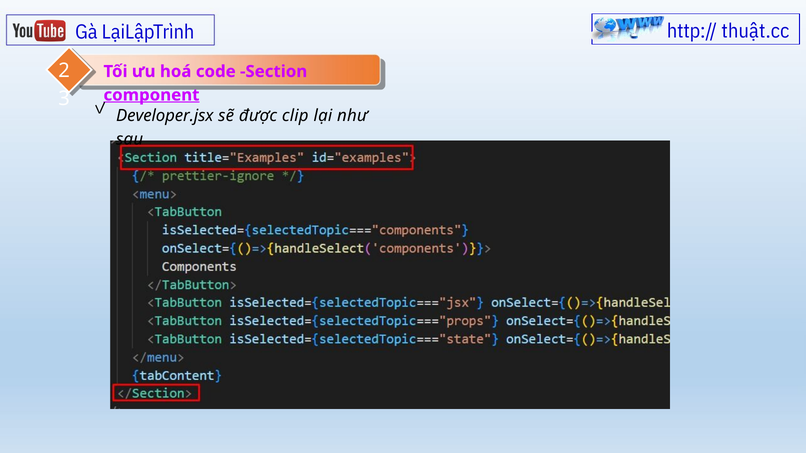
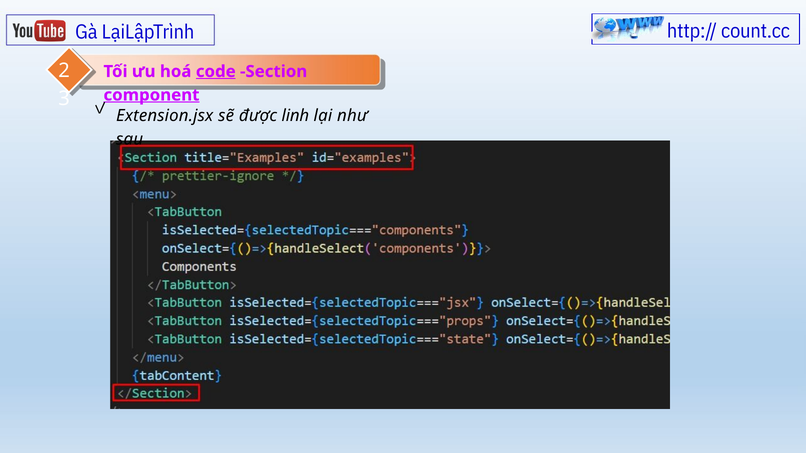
thuật.cc: thuật.cc -> count.cc (756, 31)
code underline: none -> present (216, 72)
Developer.jsx: Developer.jsx -> Extension.jsx (165, 116)
clip: clip -> linh (295, 116)
